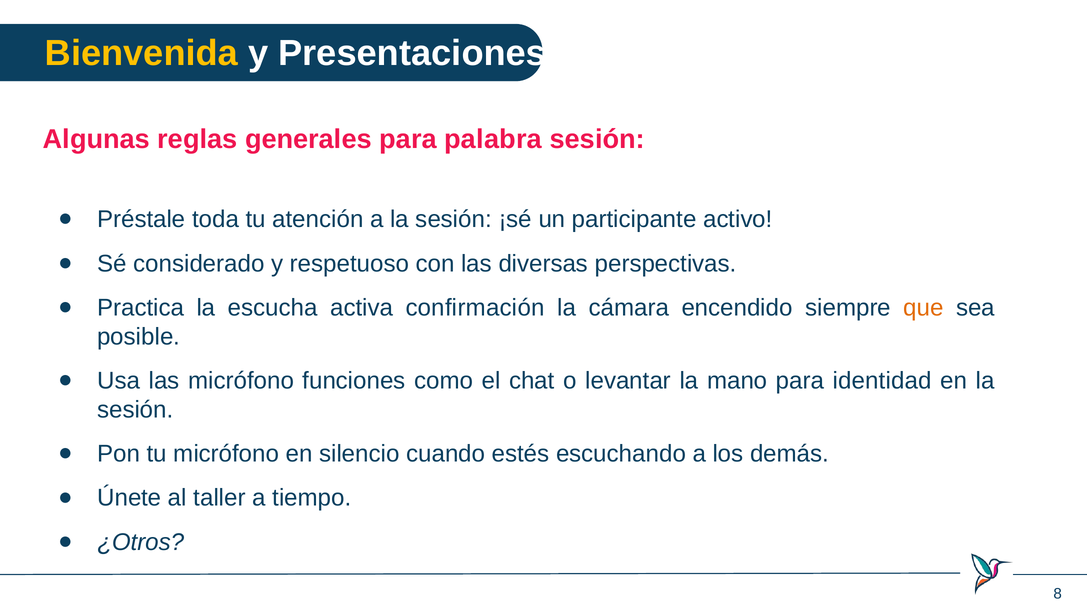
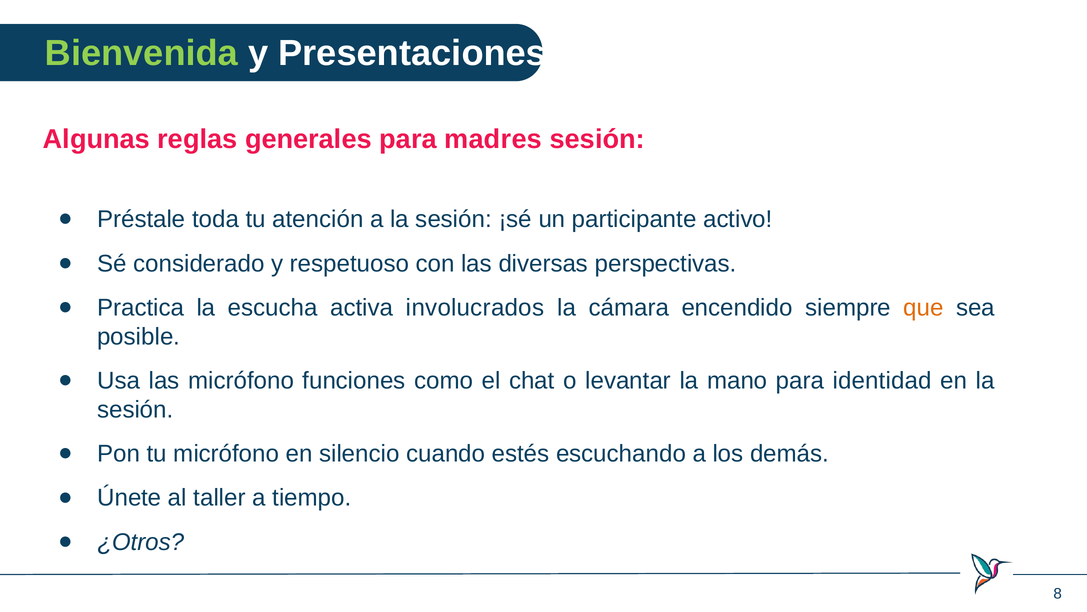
Bienvenida colour: yellow -> light green (141, 53)
palabra: palabra -> madres (493, 139)
confirmación: confirmación -> involucrados (475, 307)
